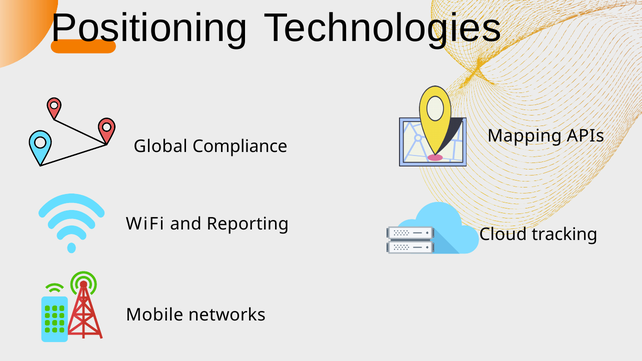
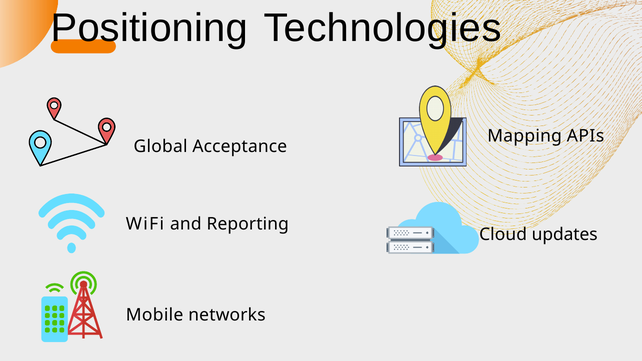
Compliance: Compliance -> Acceptance (240, 147)
tracking: tracking -> updates (565, 235)
